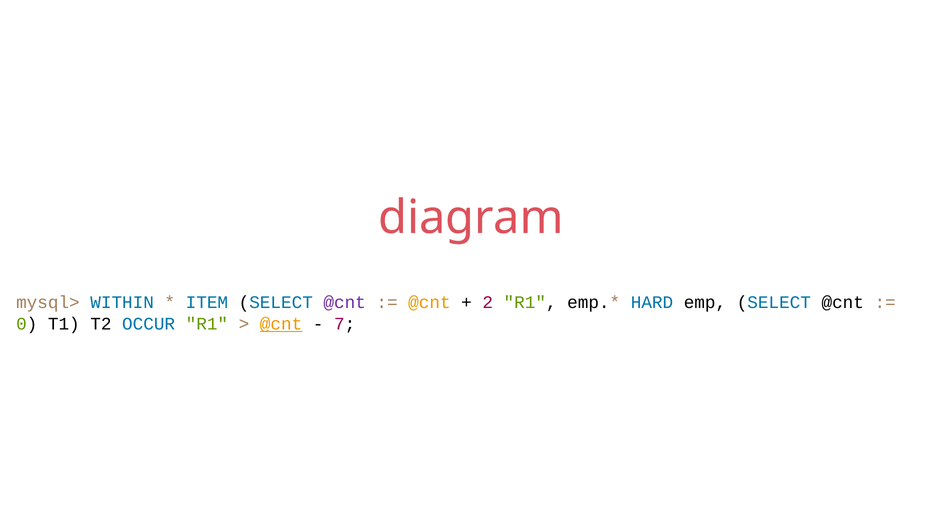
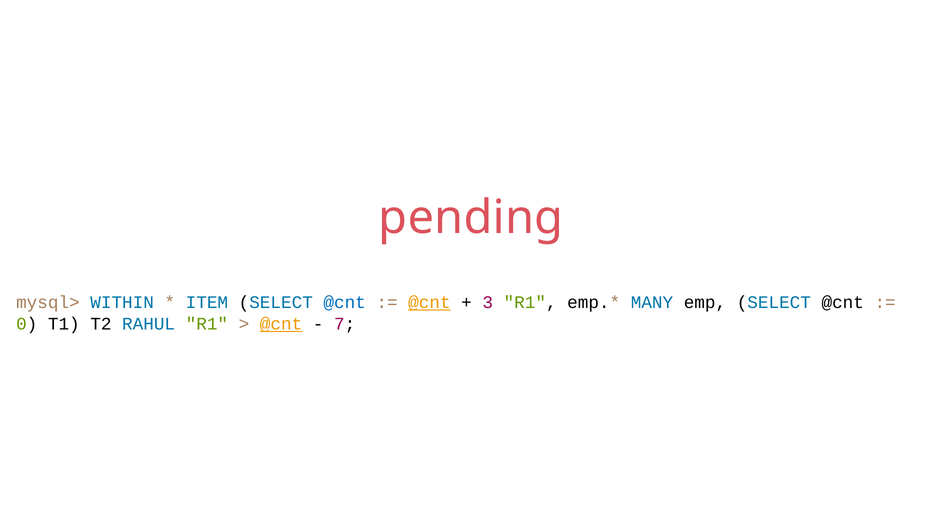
diagram: diagram -> pending (471, 218)
@cnt colour: purple -> blue (345, 302)
@cnt underline: none -> present (429, 302)
2: 2 -> 3 (488, 302)
HARD: HARD -> MANY (652, 302)
OCCUR: OCCUR -> RAHUL (149, 324)
